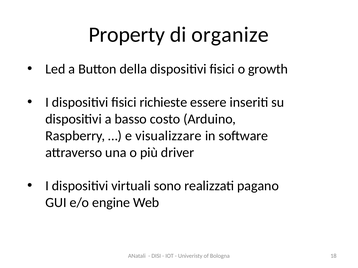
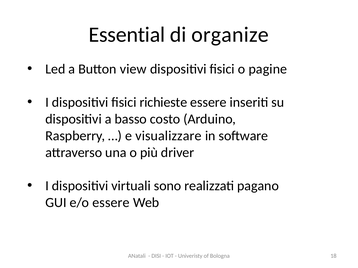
Property: Property -> Essential (127, 35)
della: della -> view (133, 69)
growth: growth -> pagine (268, 69)
e/o engine: engine -> essere (111, 203)
